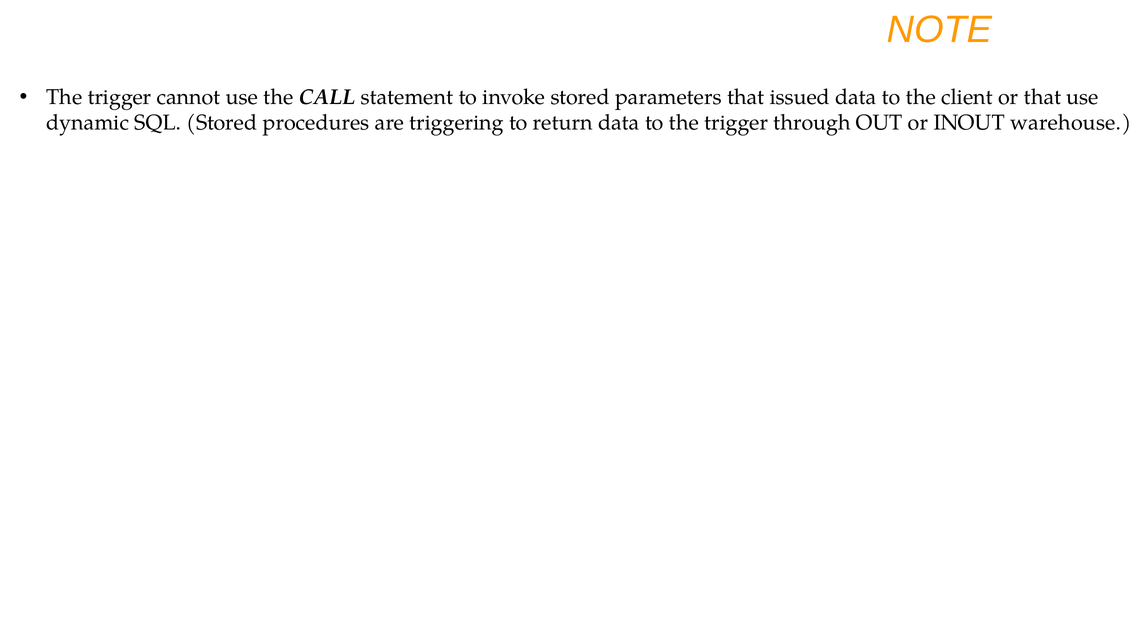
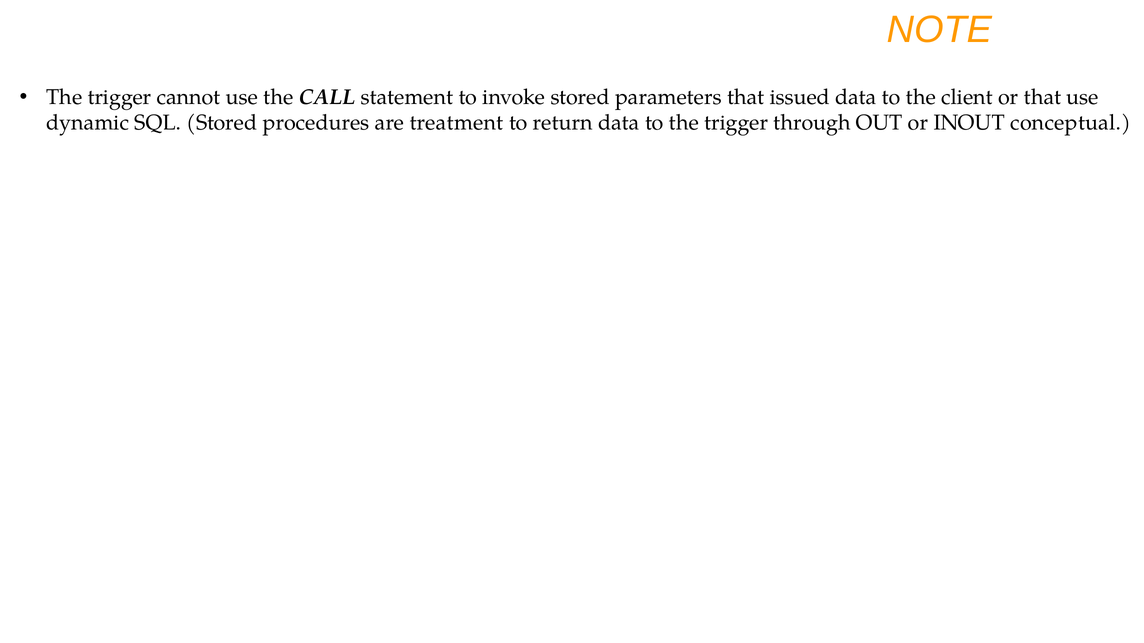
triggering: triggering -> treatment (457, 123)
warehouse: warehouse -> conceptual (1071, 123)
